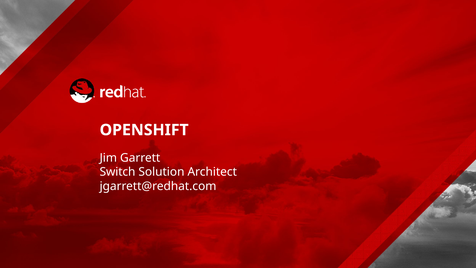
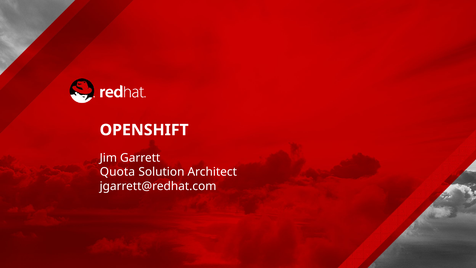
Switch: Switch -> Quota (117, 172)
